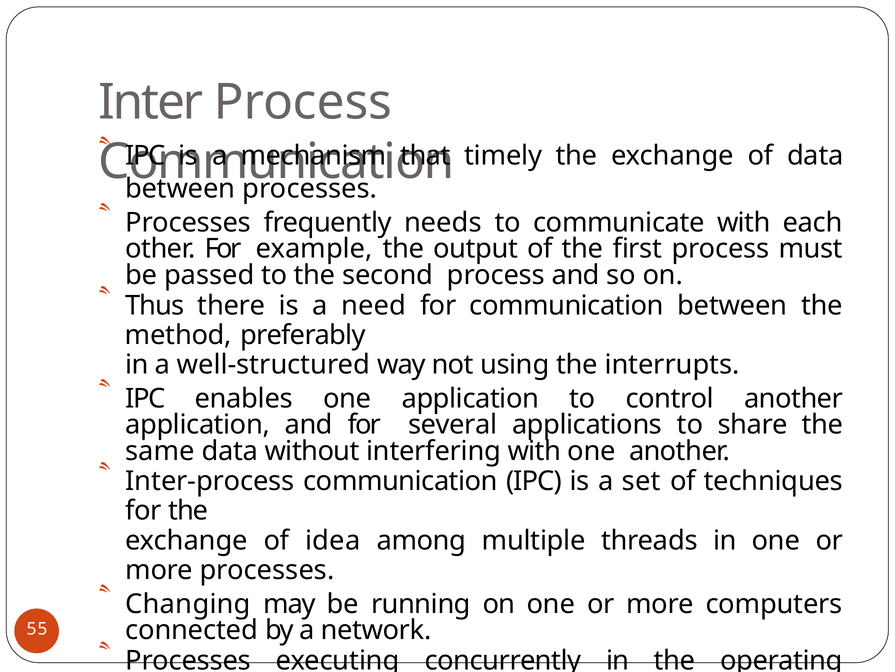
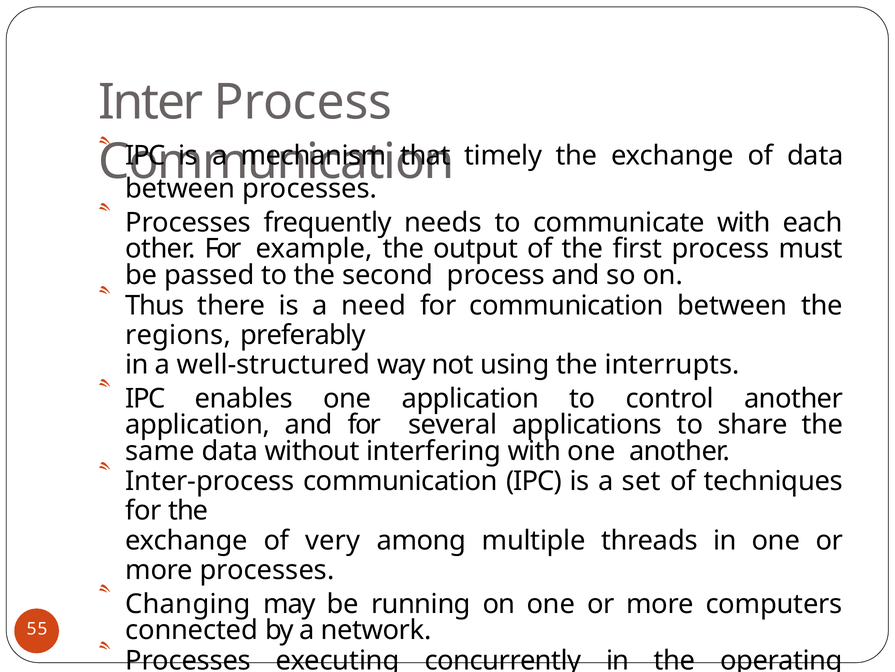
method: method -> regions (178, 335)
idea: idea -> very (333, 540)
